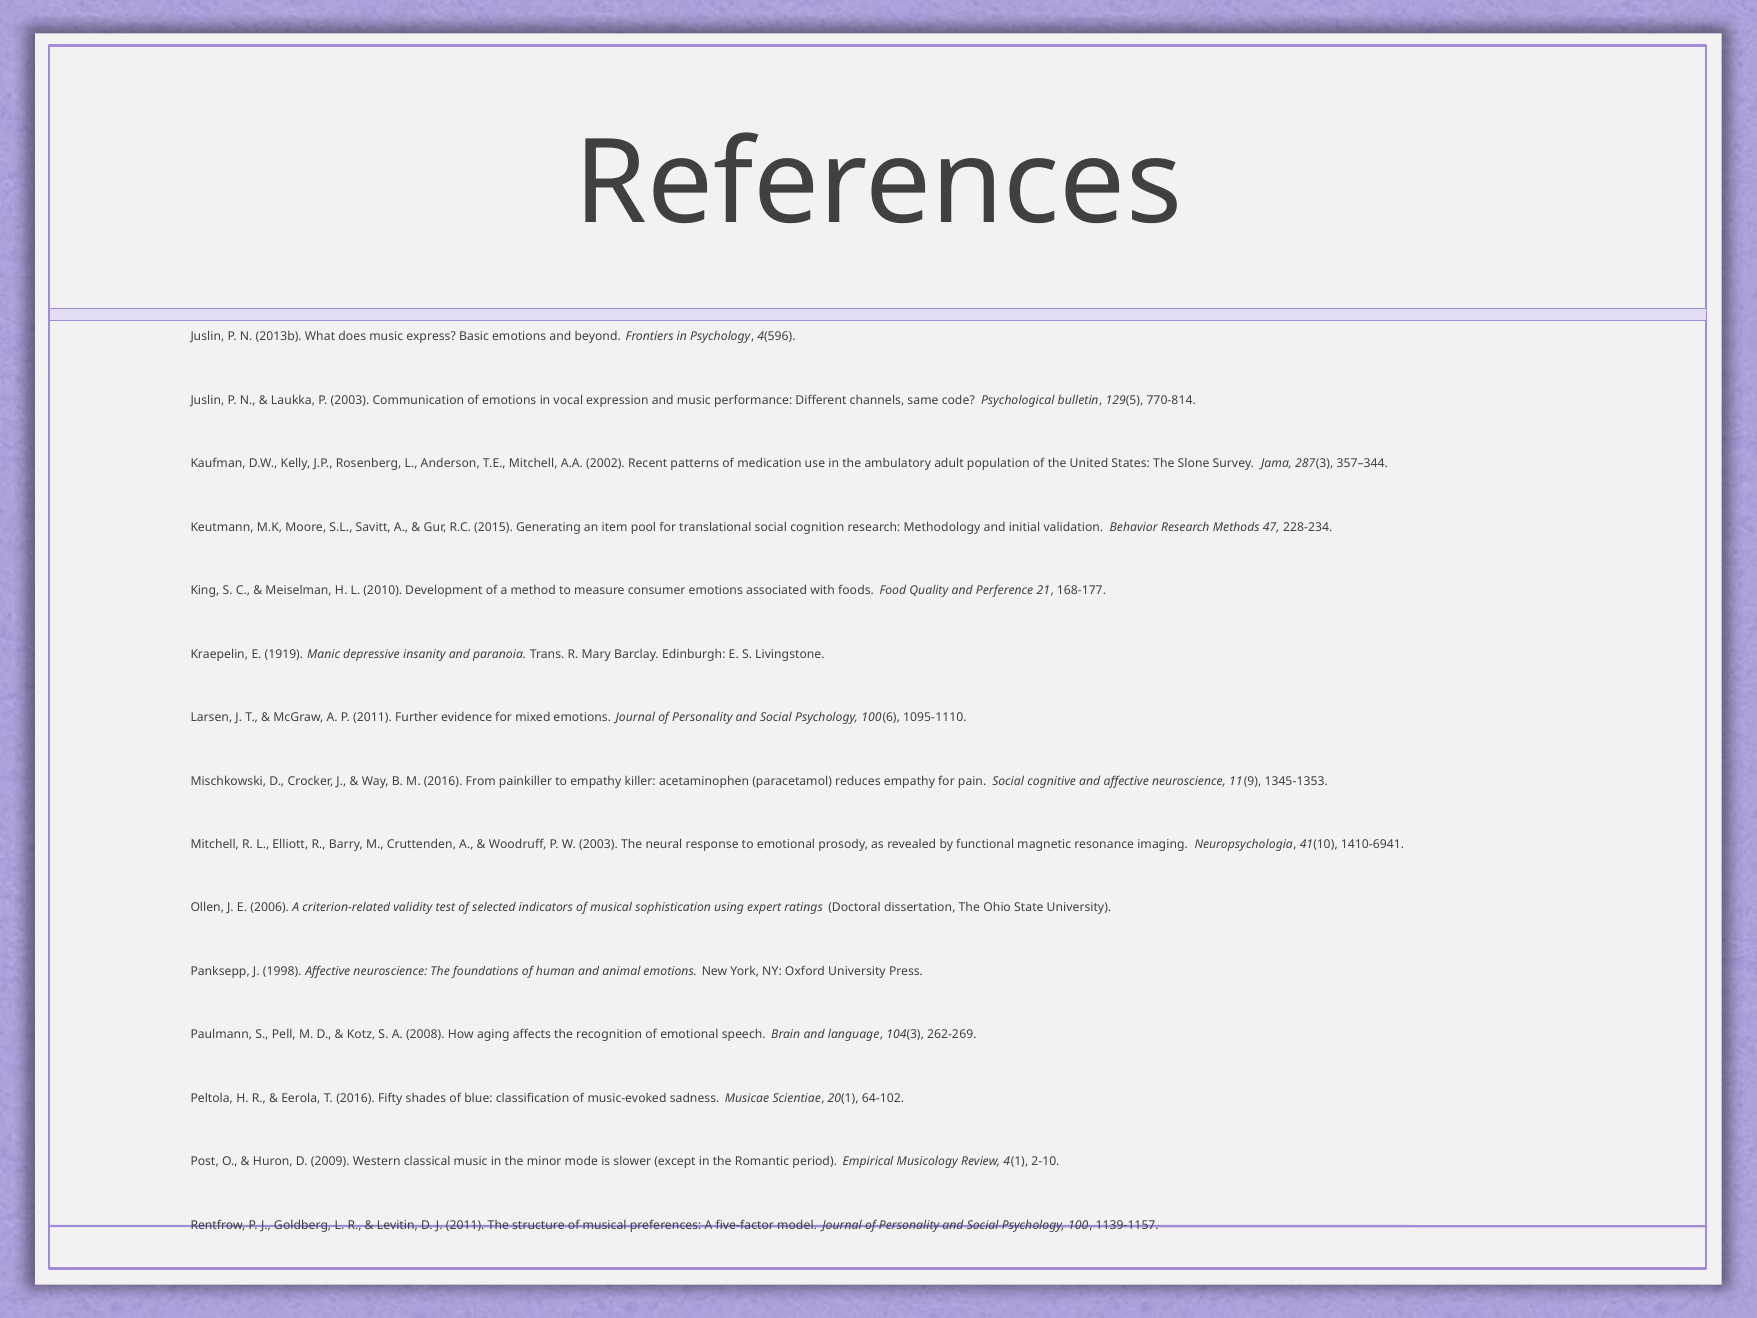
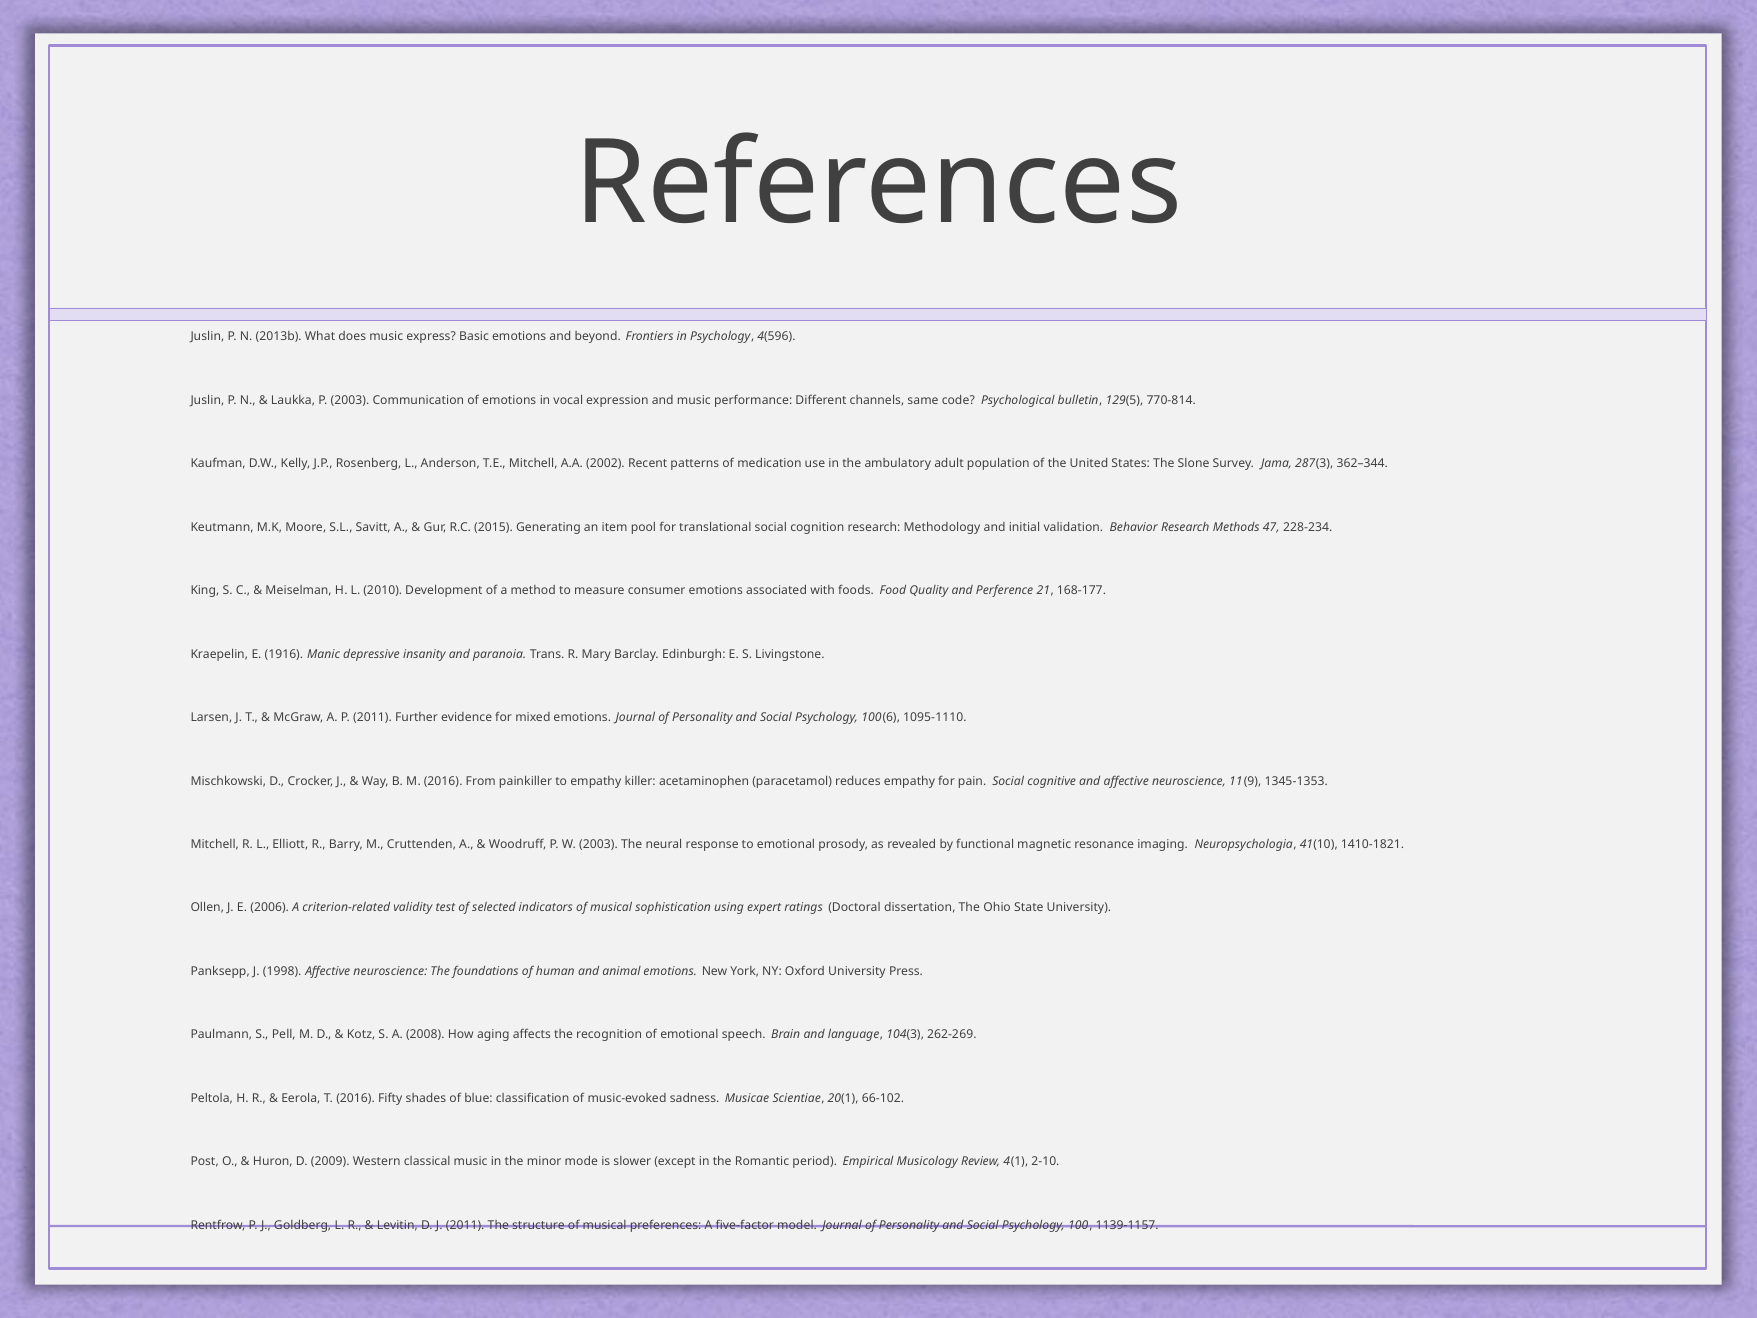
357–344: 357–344 -> 362–344 (1362, 464)
1919: 1919 -> 1916 (284, 654)
1410-6941: 1410-6941 -> 1410-1821 (1373, 844)
64-102: 64-102 -> 66-102 (883, 1098)
